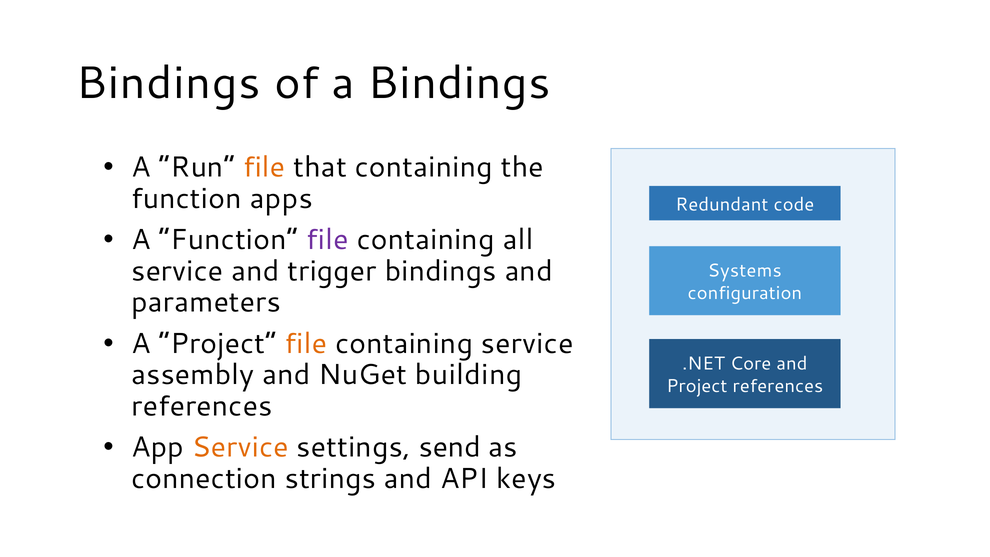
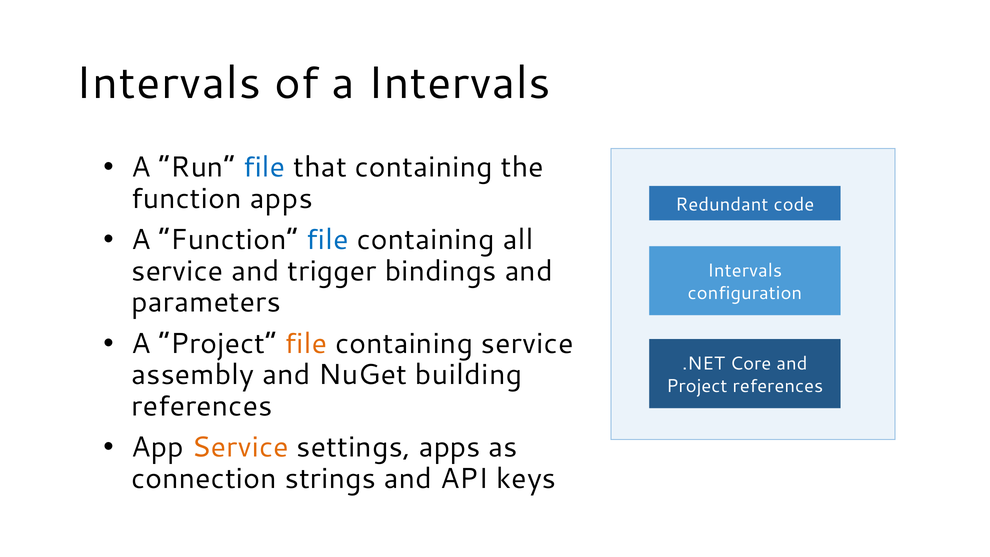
Bindings: Bindings -> Intervals (168, 83)
a Bindings: Bindings -> Intervals (459, 83)
file colour: orange -> blue (264, 167)
file colour: purple -> blue (328, 240)
Systems: Systems -> Intervals (745, 271)
settings send: send -> apps (450, 447)
